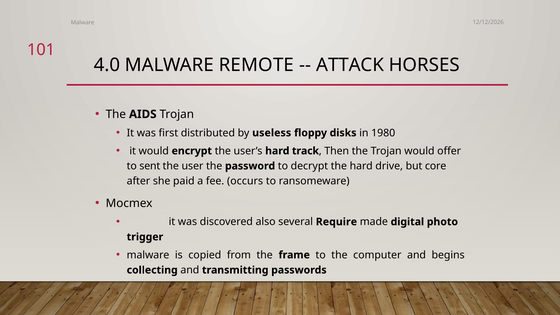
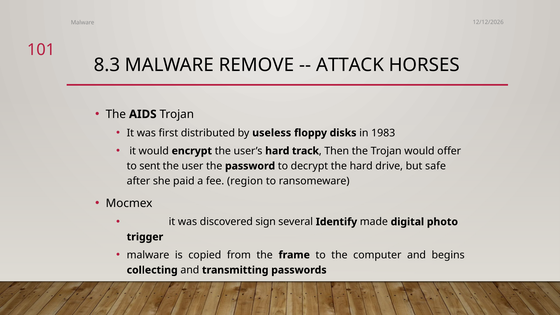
4.0: 4.0 -> 8.3 (107, 65)
REMOTE: REMOTE -> REMOVE (256, 65)
1980: 1980 -> 1983 (383, 133)
core: core -> safe (436, 166)
occurs: occurs -> region (245, 181)
also: also -> sign (266, 222)
Require: Require -> Identify (336, 222)
